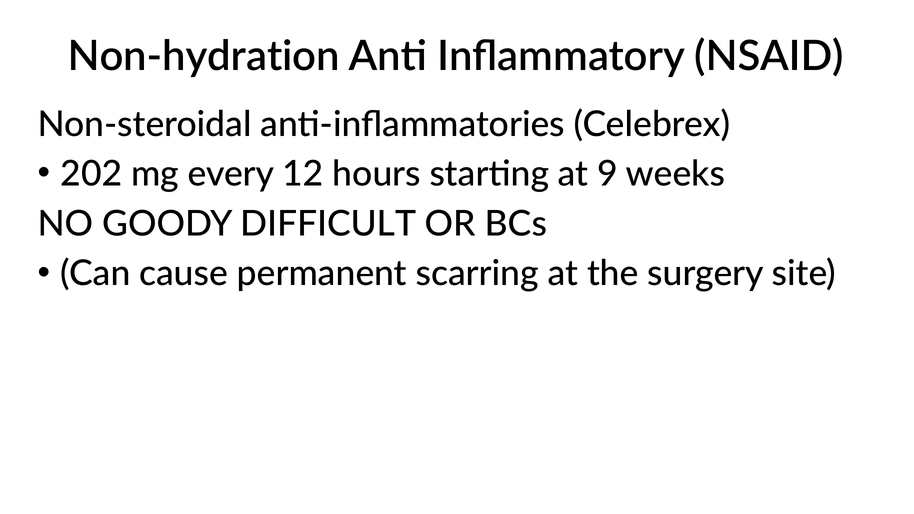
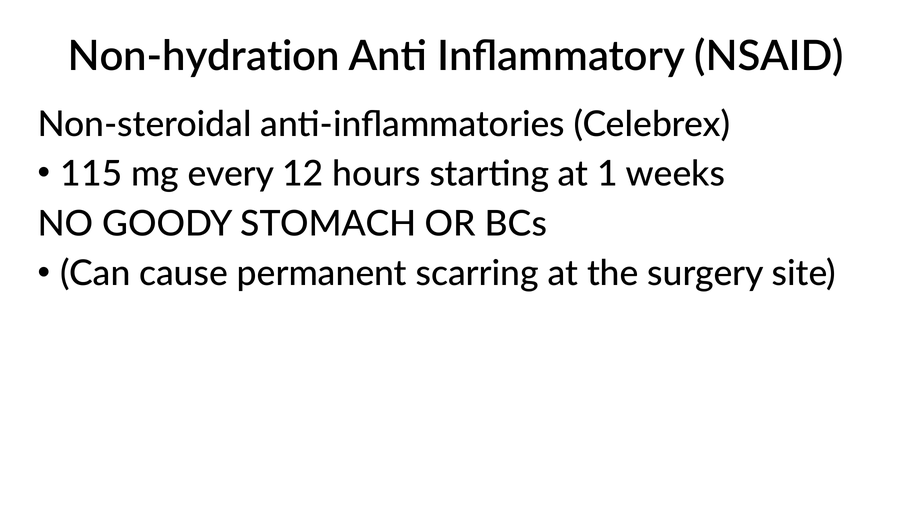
202: 202 -> 115 (91, 174)
9: 9 -> 1 (607, 174)
DIFFICULT: DIFFICULT -> STOMACH (328, 224)
